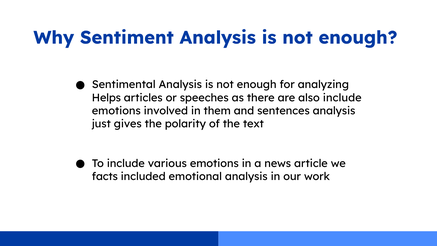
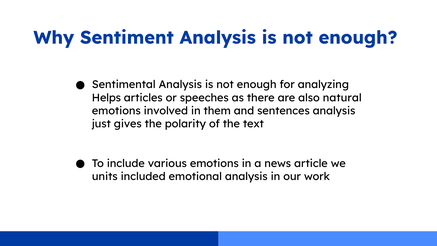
also include: include -> natural (342, 98)
facts: facts -> units (105, 176)
